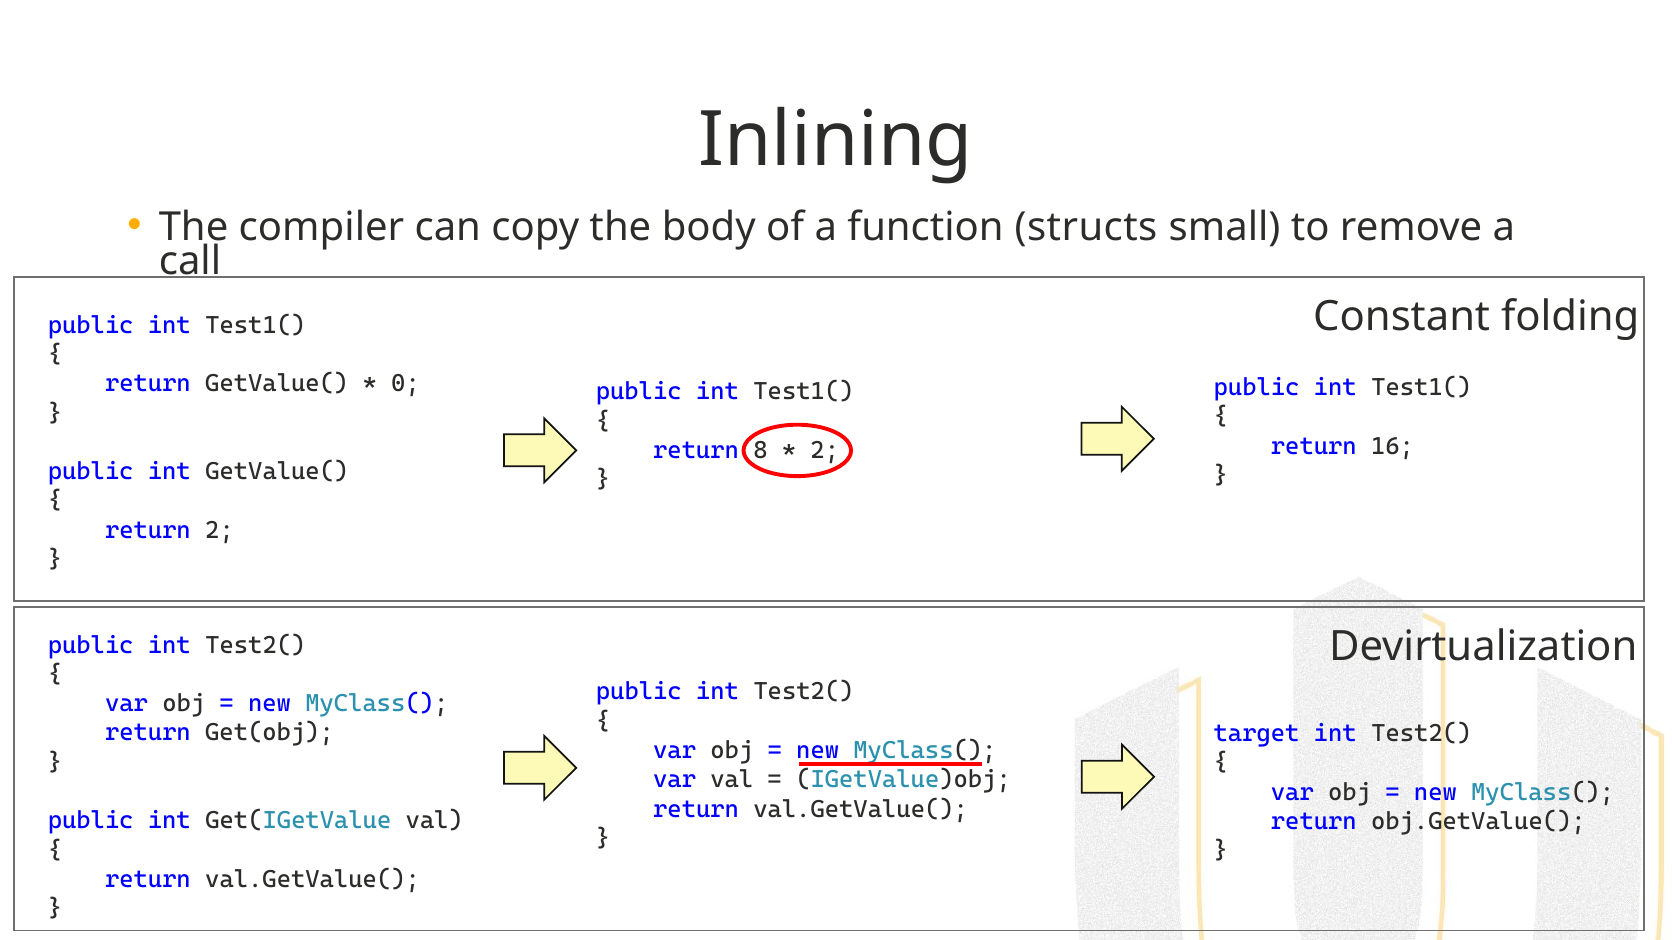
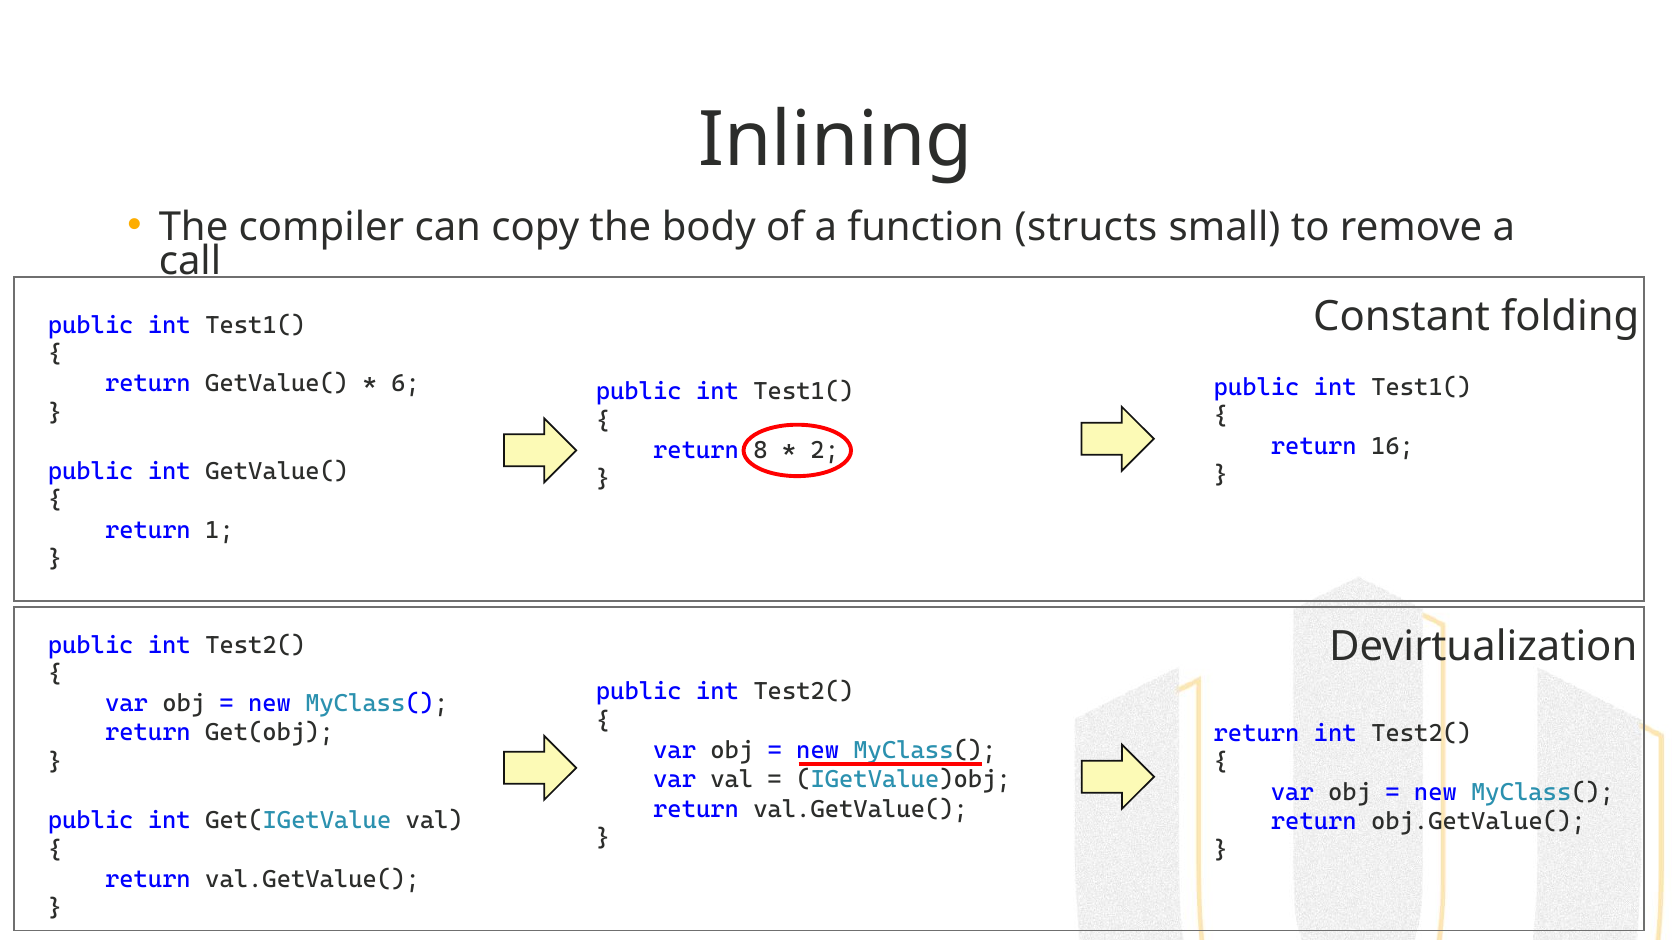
0: 0 -> 6 (406, 384)
return 2: 2 -> 1 (219, 530)
target: target -> return (1257, 734)
